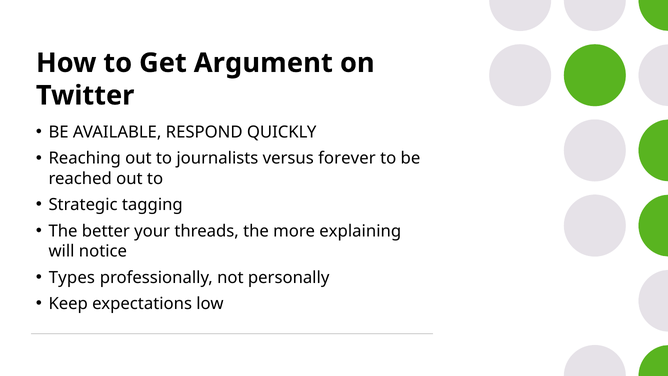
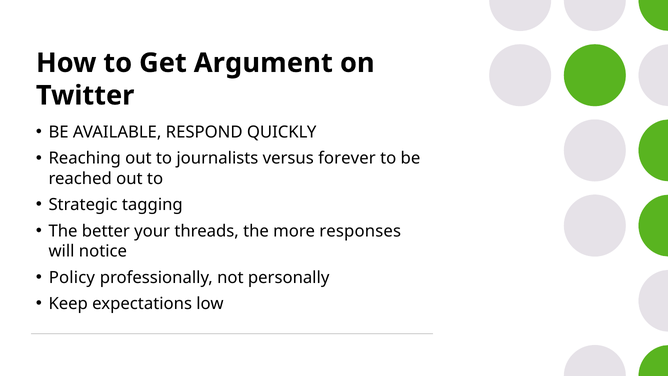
explaining: explaining -> responses (360, 231)
Types: Types -> Policy (72, 277)
